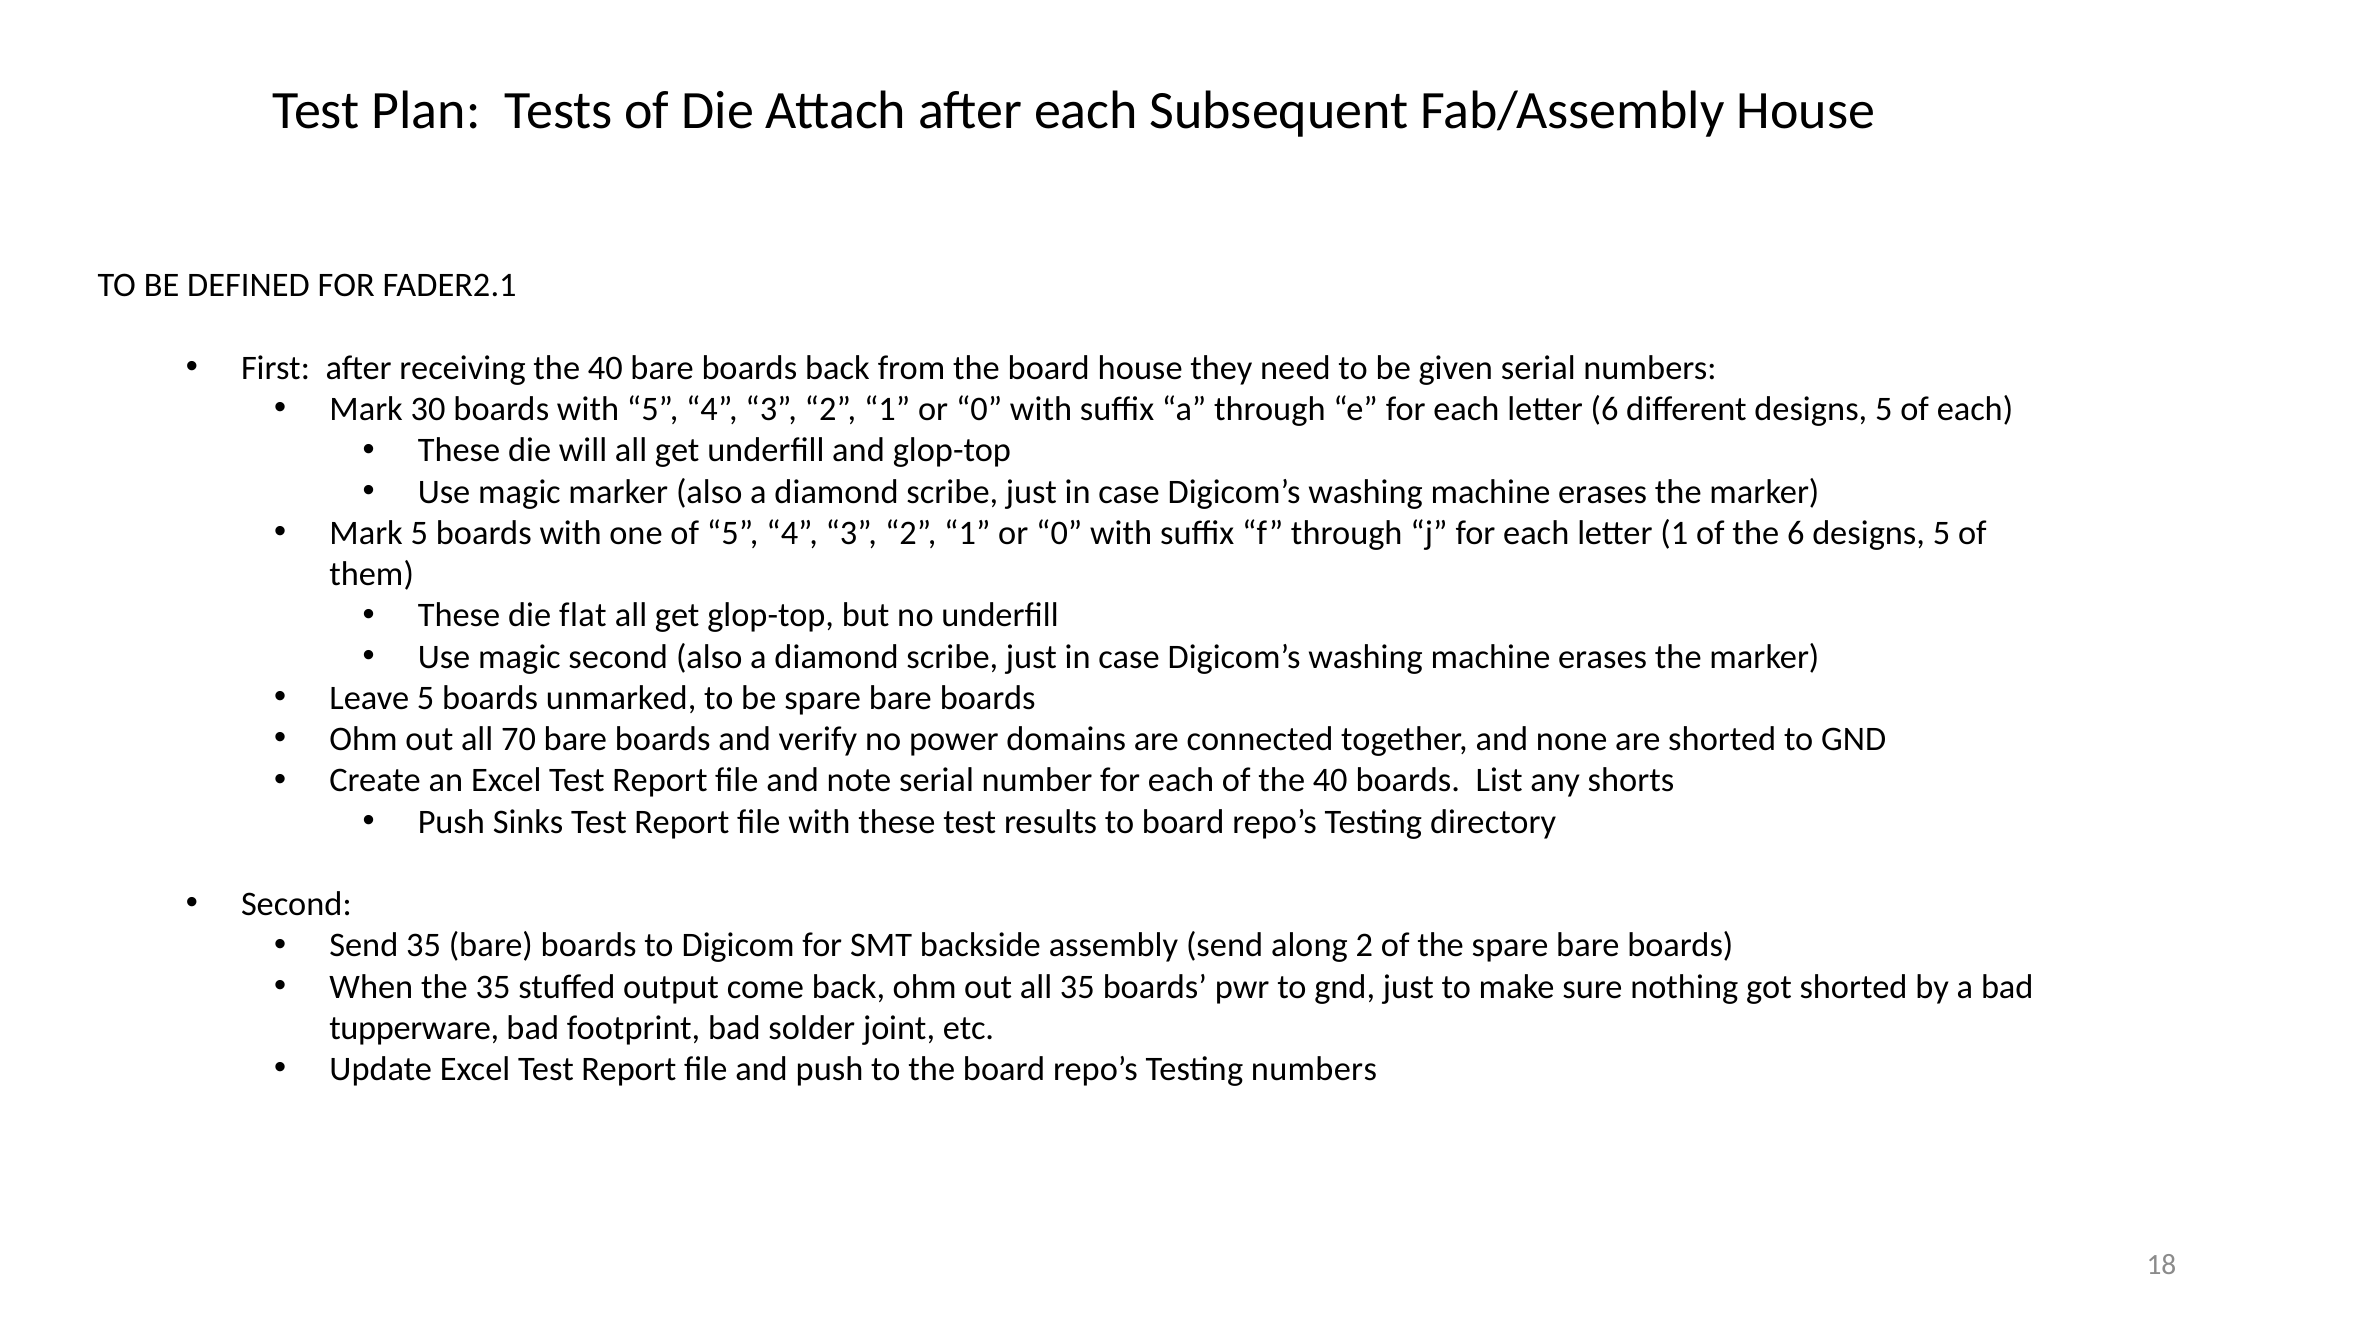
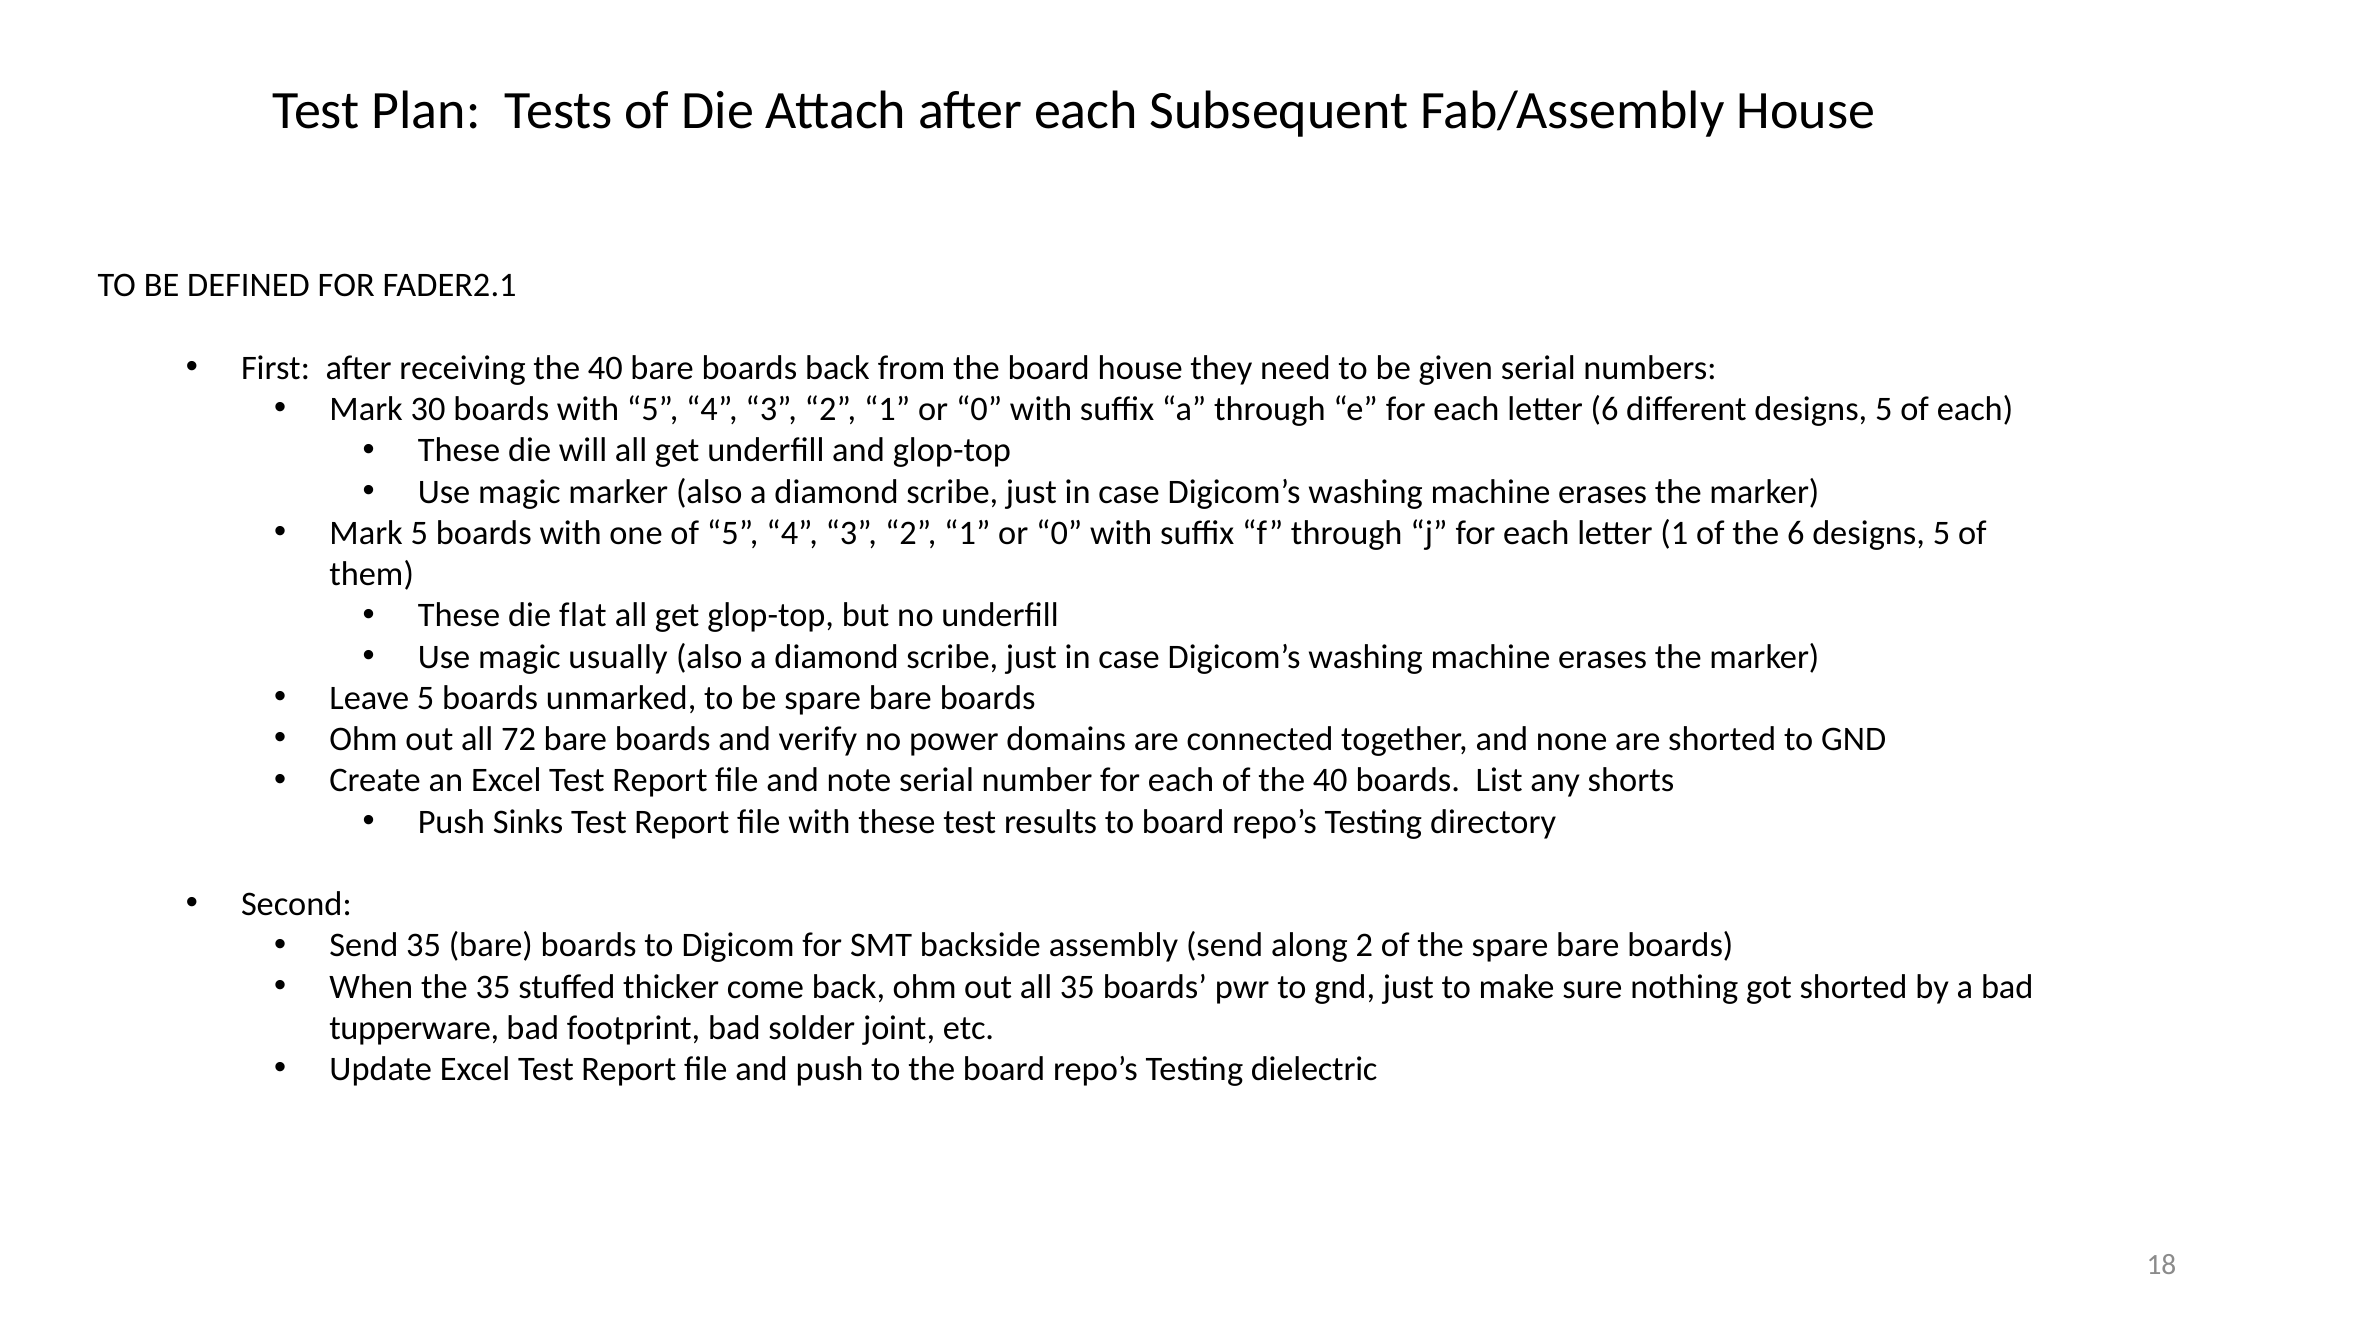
magic second: second -> usually (618, 657)
70: 70 -> 72 (518, 739)
output: output -> thicker (671, 987)
Testing numbers: numbers -> dielectric (1314, 1070)
